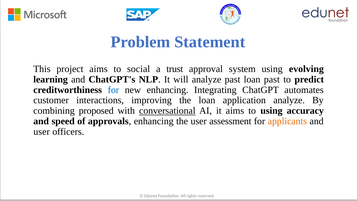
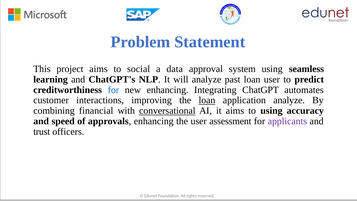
trust: trust -> data (175, 69)
evolving: evolving -> seamless (306, 69)
loan past: past -> user (272, 79)
loan underline: none -> present (207, 100)
proposed: proposed -> financial (96, 111)
applicants colour: orange -> purple (287, 121)
user: user -> trust (42, 132)
